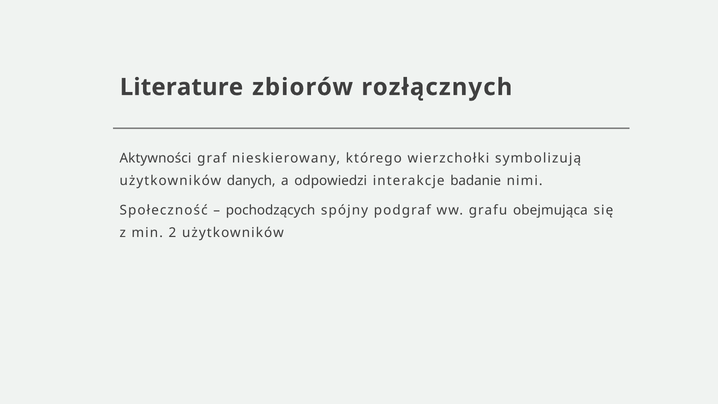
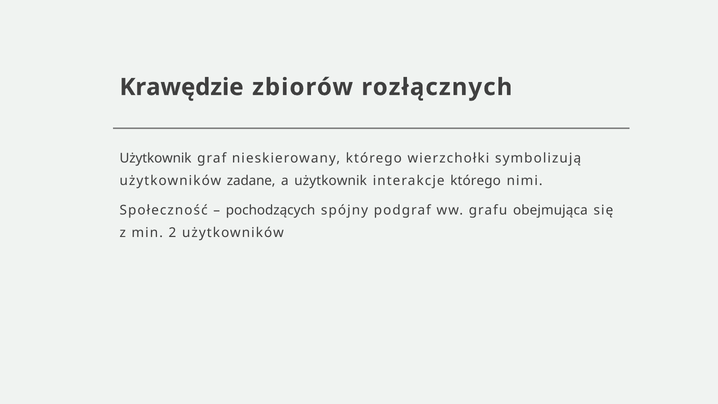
Literature: Literature -> Krawędzie (182, 87)
Aktywności: Aktywności -> Użytkownik (156, 158)
danych: danych -> zadane (251, 181)
a odpowiedzi: odpowiedzi -> użytkownik (331, 181)
interakcje badanie: badanie -> którego (476, 181)
